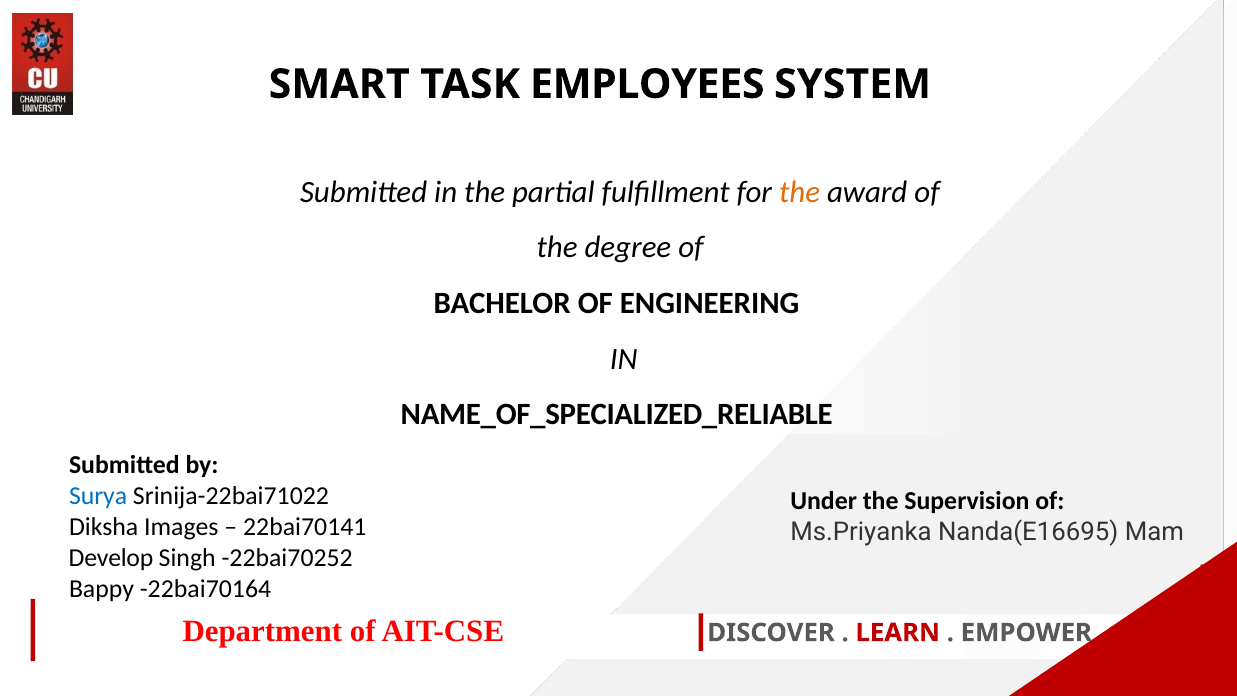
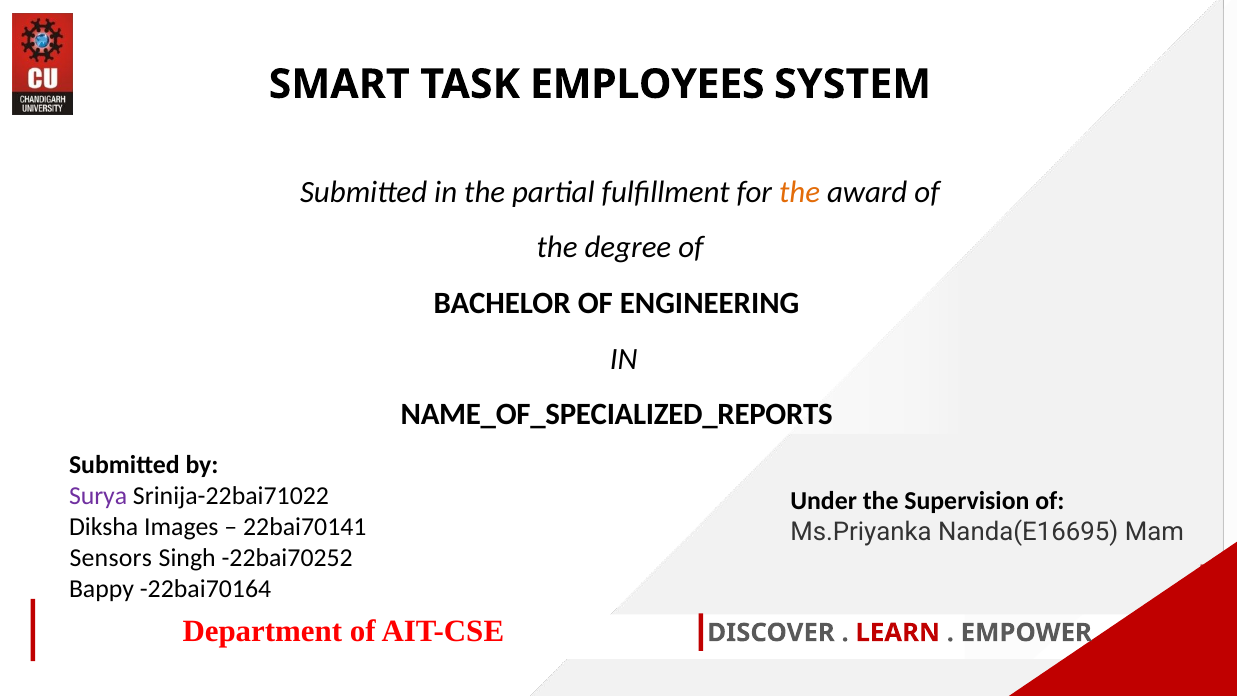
NAME_OF_SPECIALIZED_RELIABLE: NAME_OF_SPECIALIZED_RELIABLE -> NAME_OF_SPECIALIZED_REPORTS (617, 414)
Surya colour: blue -> purple (98, 496)
Develop: Develop -> Sensors (111, 558)
